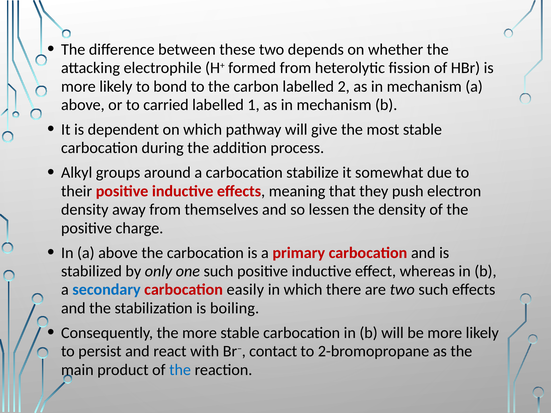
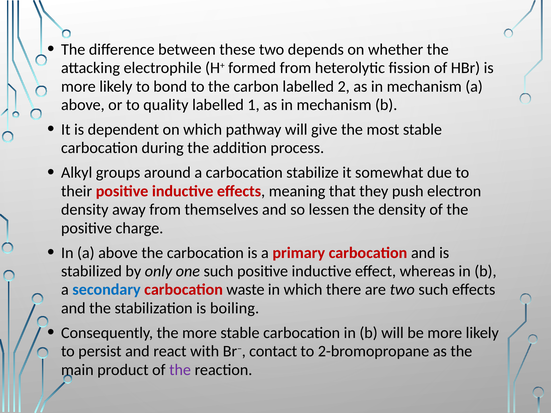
carried: carried -> quality (166, 105)
easily: easily -> waste (245, 290)
the colour: blue -> purple (180, 370)
